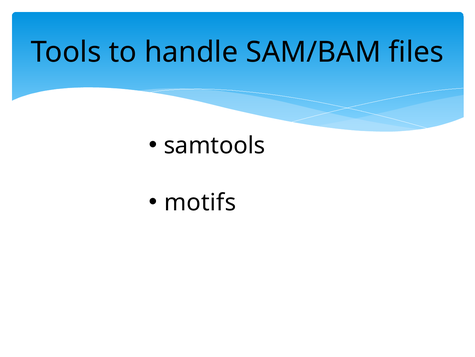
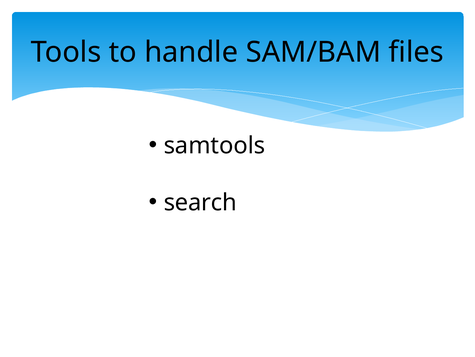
motifs: motifs -> search (200, 202)
